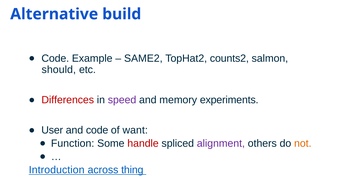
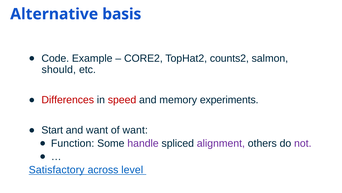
build: build -> basis (122, 14)
SAME2: SAME2 -> CORE2 (143, 58)
speed colour: purple -> red (122, 100)
User: User -> Start (52, 130)
and code: code -> want (97, 130)
handle colour: red -> purple (143, 143)
not colour: orange -> purple (303, 143)
Introduction: Introduction -> Satisfactory (57, 169)
thing: thing -> level (132, 169)
